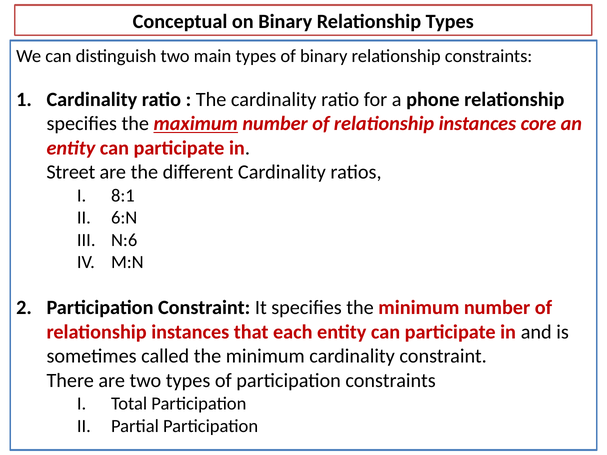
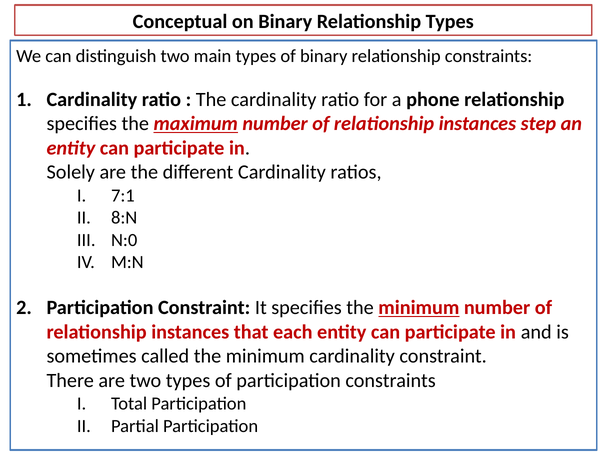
core: core -> step (538, 124)
Street: Street -> Solely (71, 172)
8:1: 8:1 -> 7:1 (123, 196)
6:N: 6:N -> 8:N (124, 218)
N:6: N:6 -> N:0 (124, 240)
minimum underline: none -> present (419, 308)
